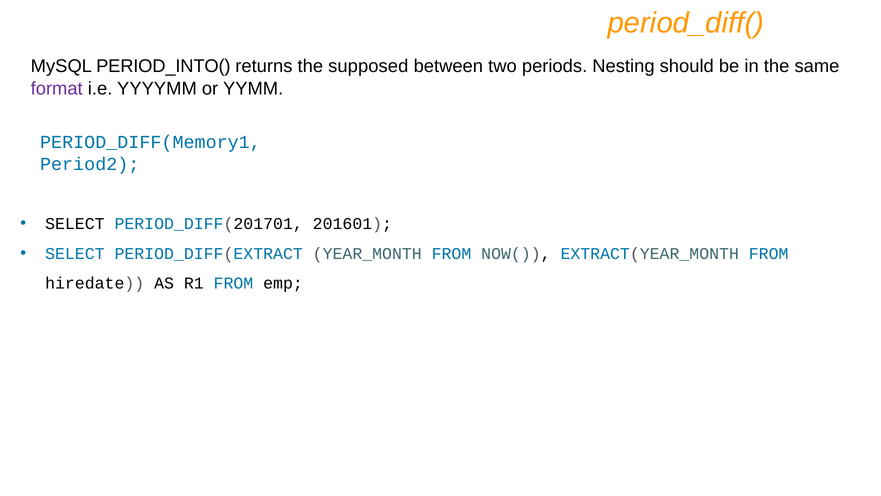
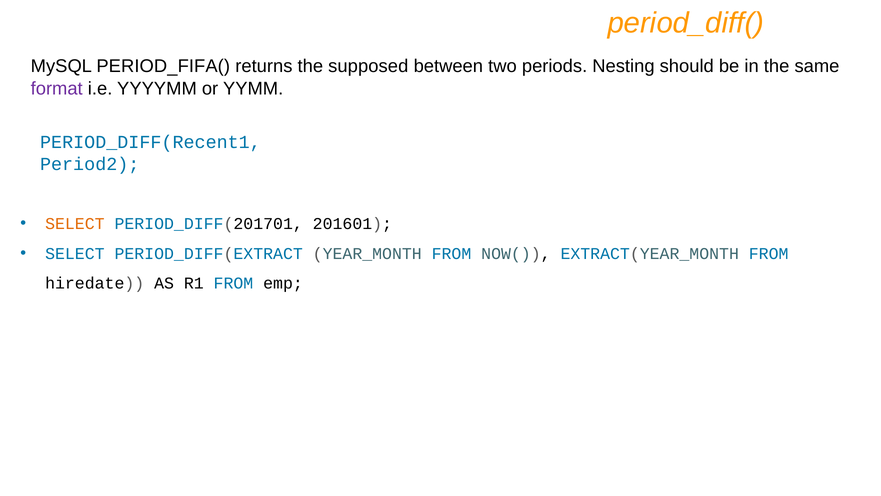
PERIOD_INTO(: PERIOD_INTO( -> PERIOD_FIFA( (163, 66)
PERIOD_DIFF(Memory1: PERIOD_DIFF(Memory1 -> PERIOD_DIFF(Recent1 (150, 142)
SELECT colour: black -> orange (75, 224)
